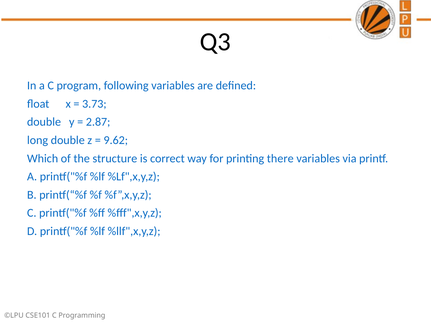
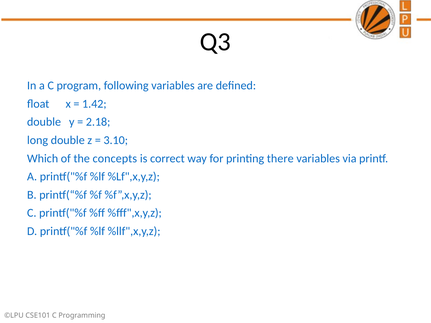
3.73: 3.73 -> 1.42 (94, 104)
2.87: 2.87 -> 2.18 (98, 122)
9.62: 9.62 -> 3.10 (116, 140)
structure: structure -> concepts (115, 159)
